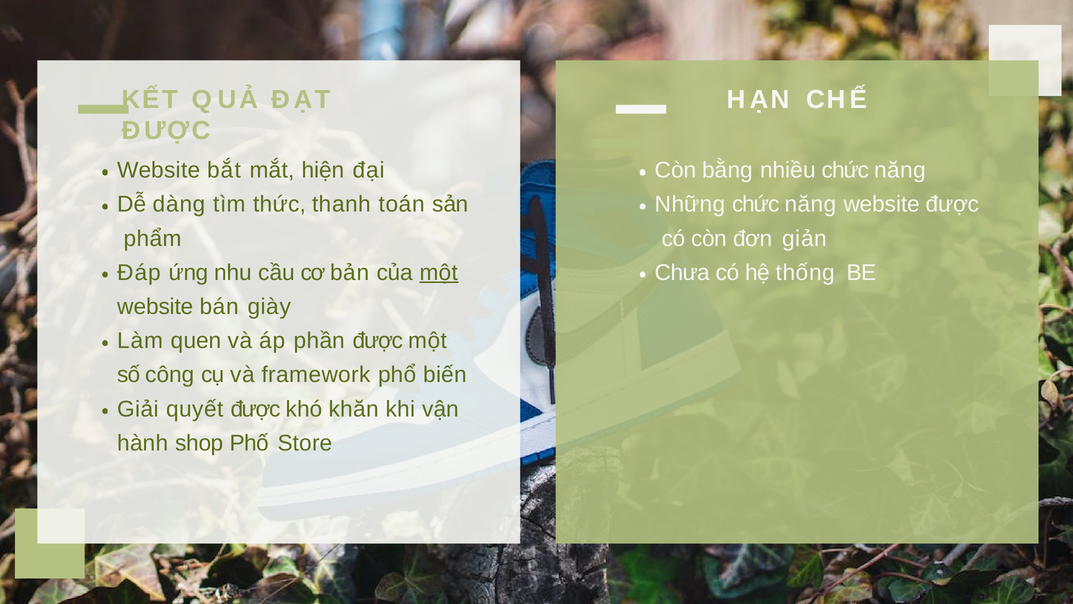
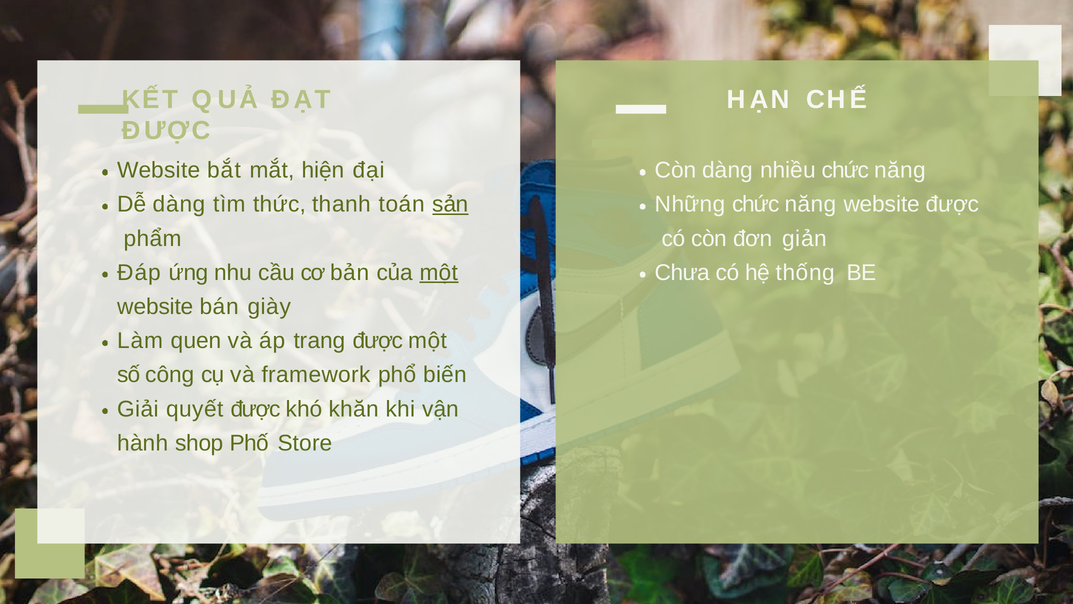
Còn bằng: bằng -> dàng (728, 170)
sản underline: none -> present (450, 204)
phần: phần -> trang (320, 341)
